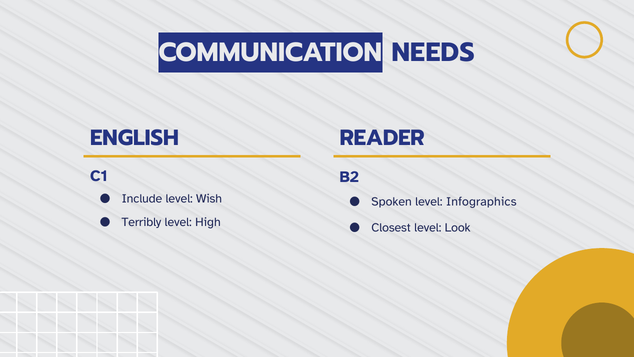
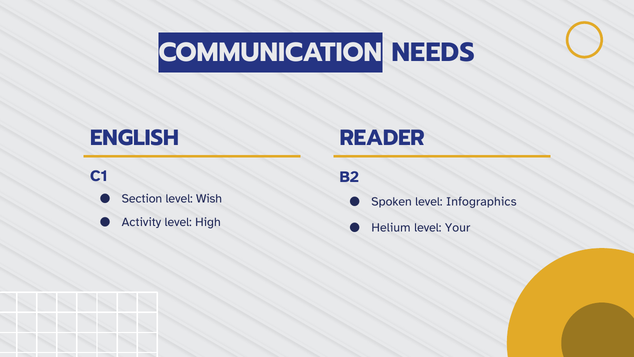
Include: Include -> Section (142, 198)
Terribly: Terribly -> Activity (141, 222)
Closest: Closest -> Helium (391, 227)
Look: Look -> Your (458, 227)
